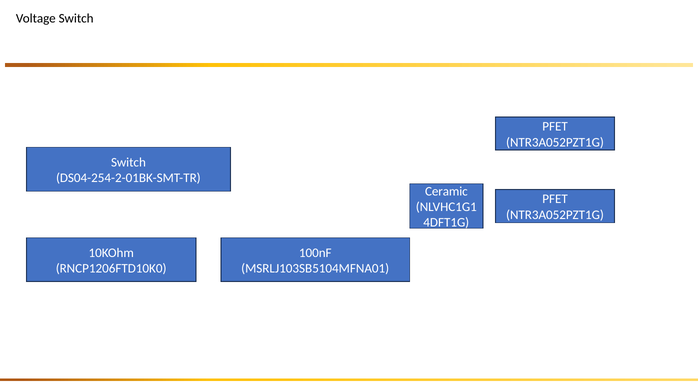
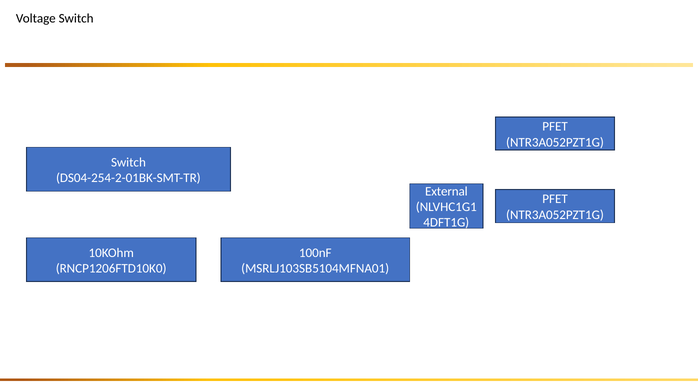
Ceramic: Ceramic -> External (446, 192)
